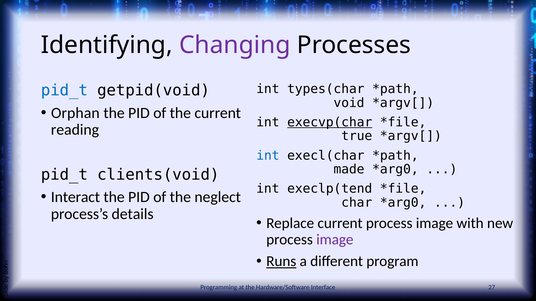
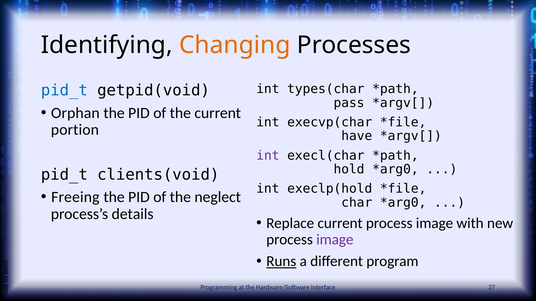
Changing colour: purple -> orange (235, 45)
void: void -> pass (349, 103)
execvp(char underline: present -> none (330, 122)
reading: reading -> portion (75, 130)
true: true -> have (357, 136)
int colour: blue -> purple (268, 156)
made: made -> hold (349, 170)
execlp(tend: execlp(tend -> execlp(hold (330, 189)
Interact: Interact -> Freeing (75, 197)
